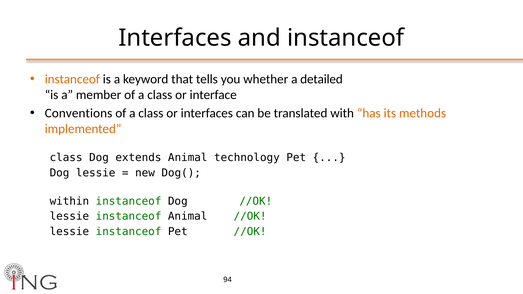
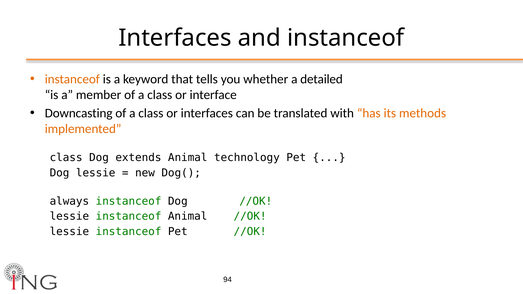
Conventions: Conventions -> Downcasting (79, 113)
within: within -> always (69, 201)
